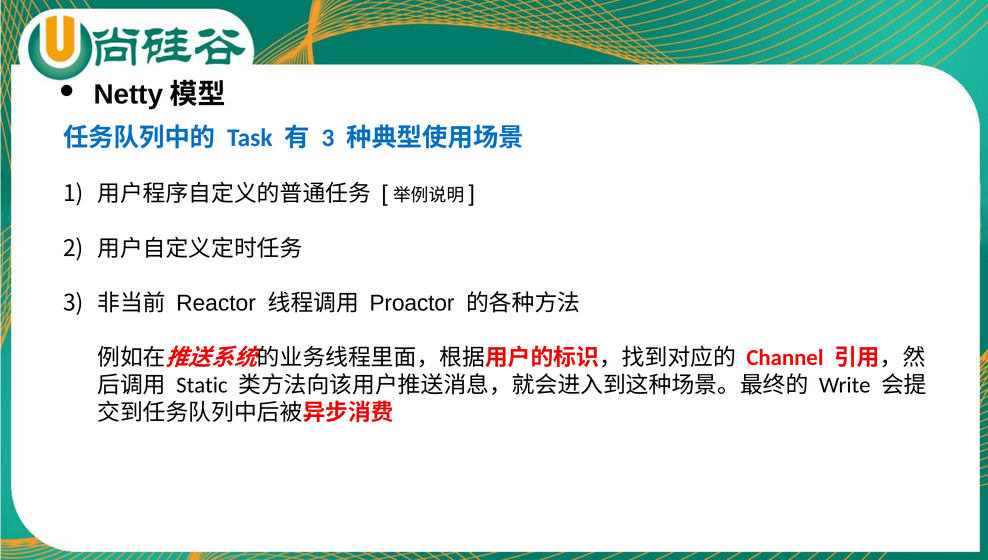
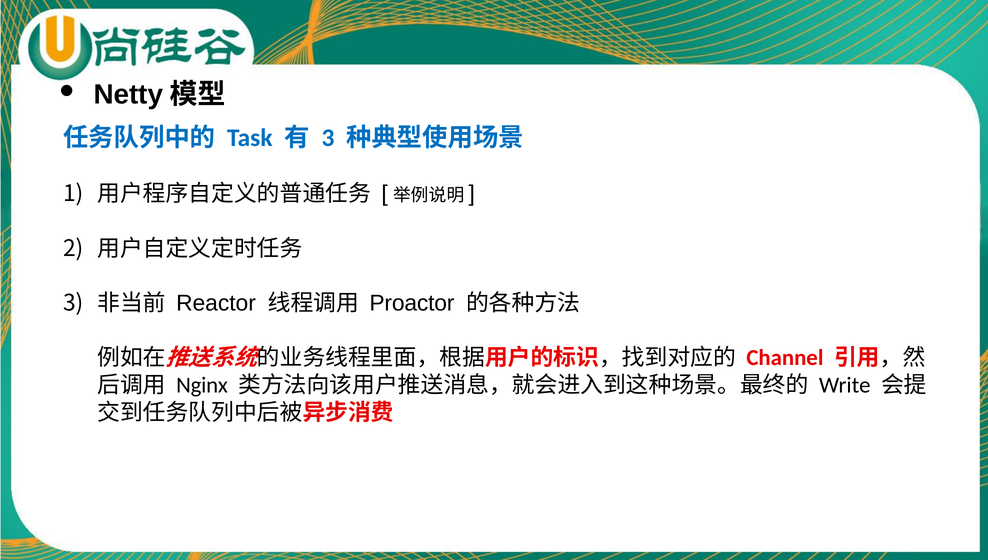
Static: Static -> Nginx (202, 386)
